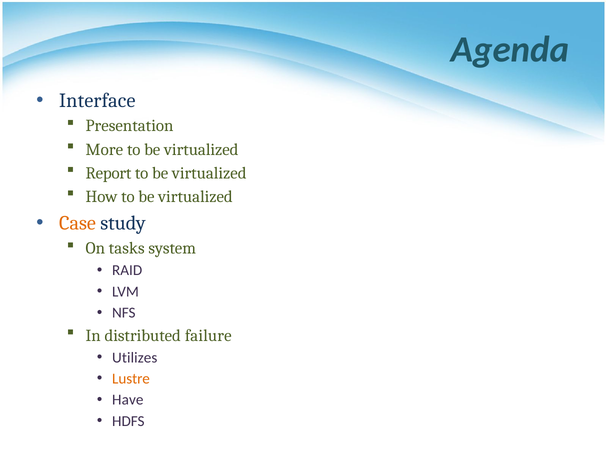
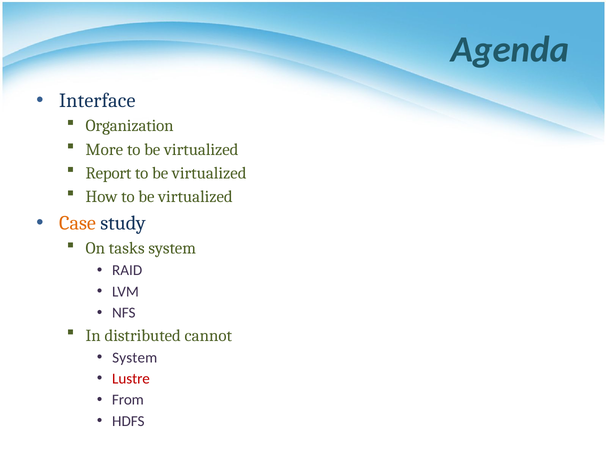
Presentation: Presentation -> Organization (130, 126)
failure: failure -> cannot (208, 336)
Utilizes: Utilizes -> System (135, 358)
Lustre colour: orange -> red (131, 379)
Have: Have -> From (128, 400)
